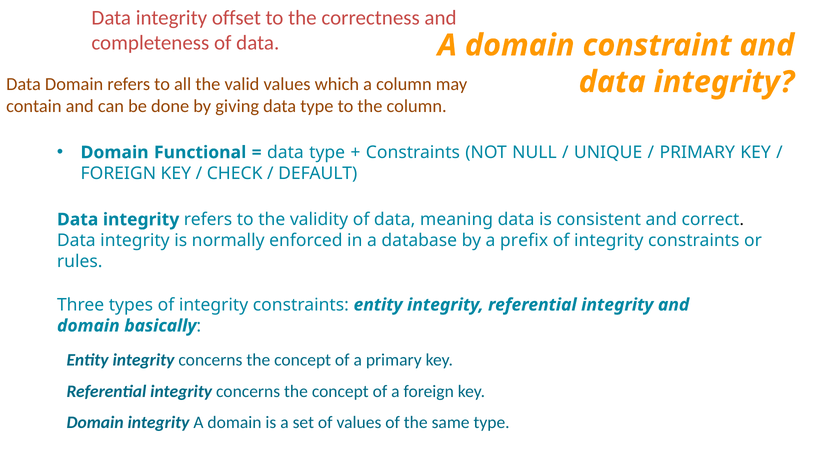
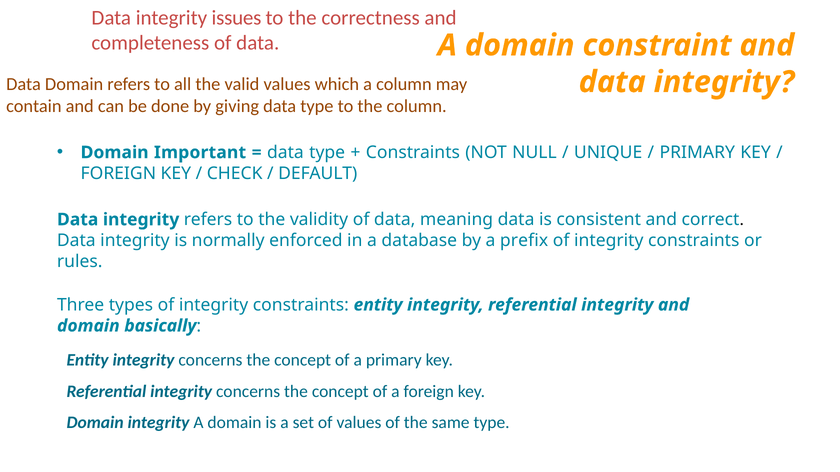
offset: offset -> issues (236, 18)
Functional: Functional -> Important (200, 153)
